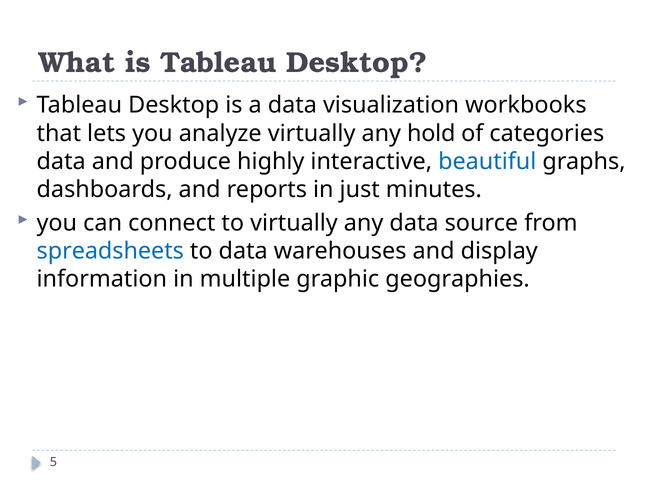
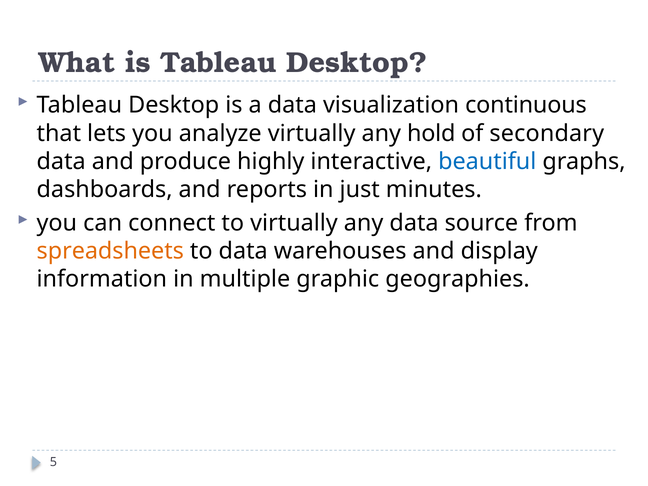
workbooks: workbooks -> continuous (526, 105)
categories: categories -> secondary (547, 133)
spreadsheets colour: blue -> orange (110, 251)
